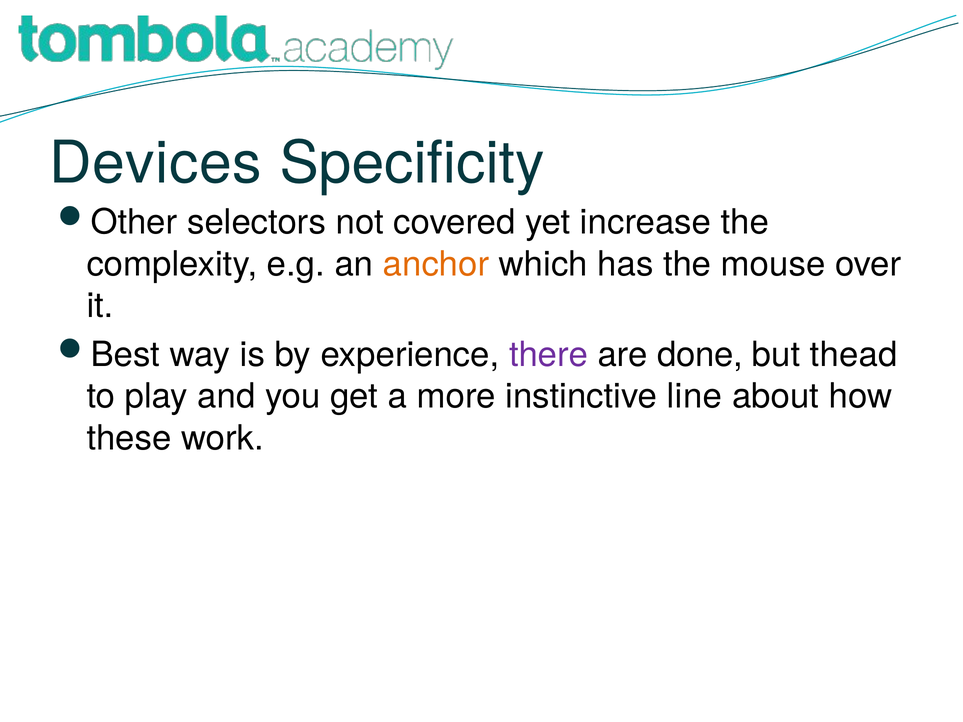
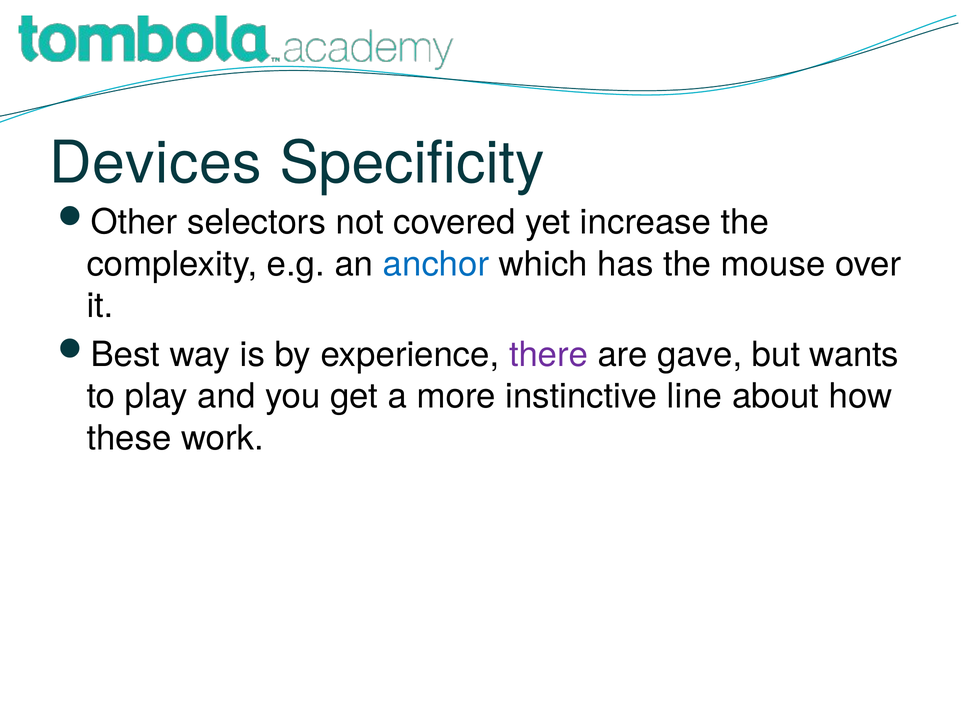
anchor colour: orange -> blue (436, 264)
done: done -> gave (700, 355)
thead: thead -> wants (854, 355)
